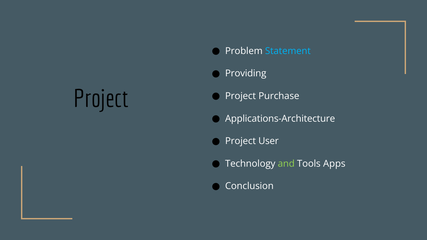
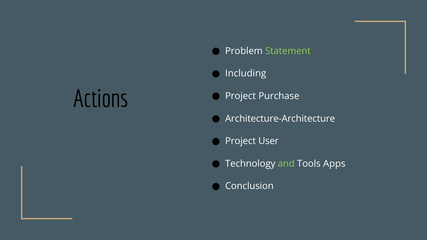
Statement colour: light blue -> light green (288, 51)
Providing: Providing -> Including (246, 74)
Project: Project -> Actions (101, 99)
Applications-Architecture: Applications-Architecture -> Architecture-Architecture (280, 119)
